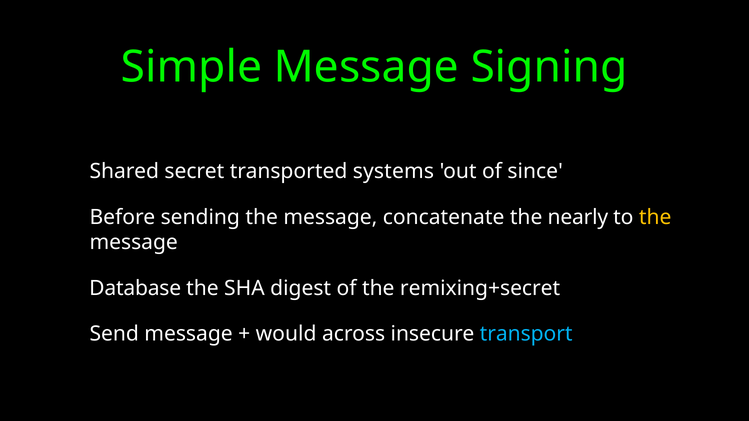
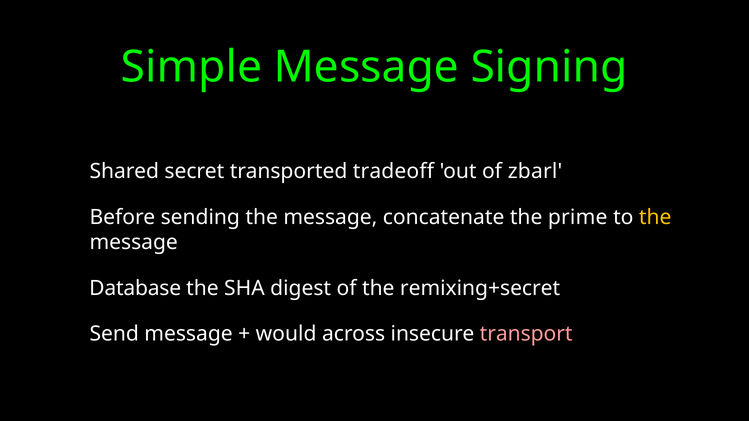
systems: systems -> tradeoff (393, 172)
since: since -> zbarl (535, 172)
nearly: nearly -> prime (578, 217)
transport colour: light blue -> pink (526, 334)
